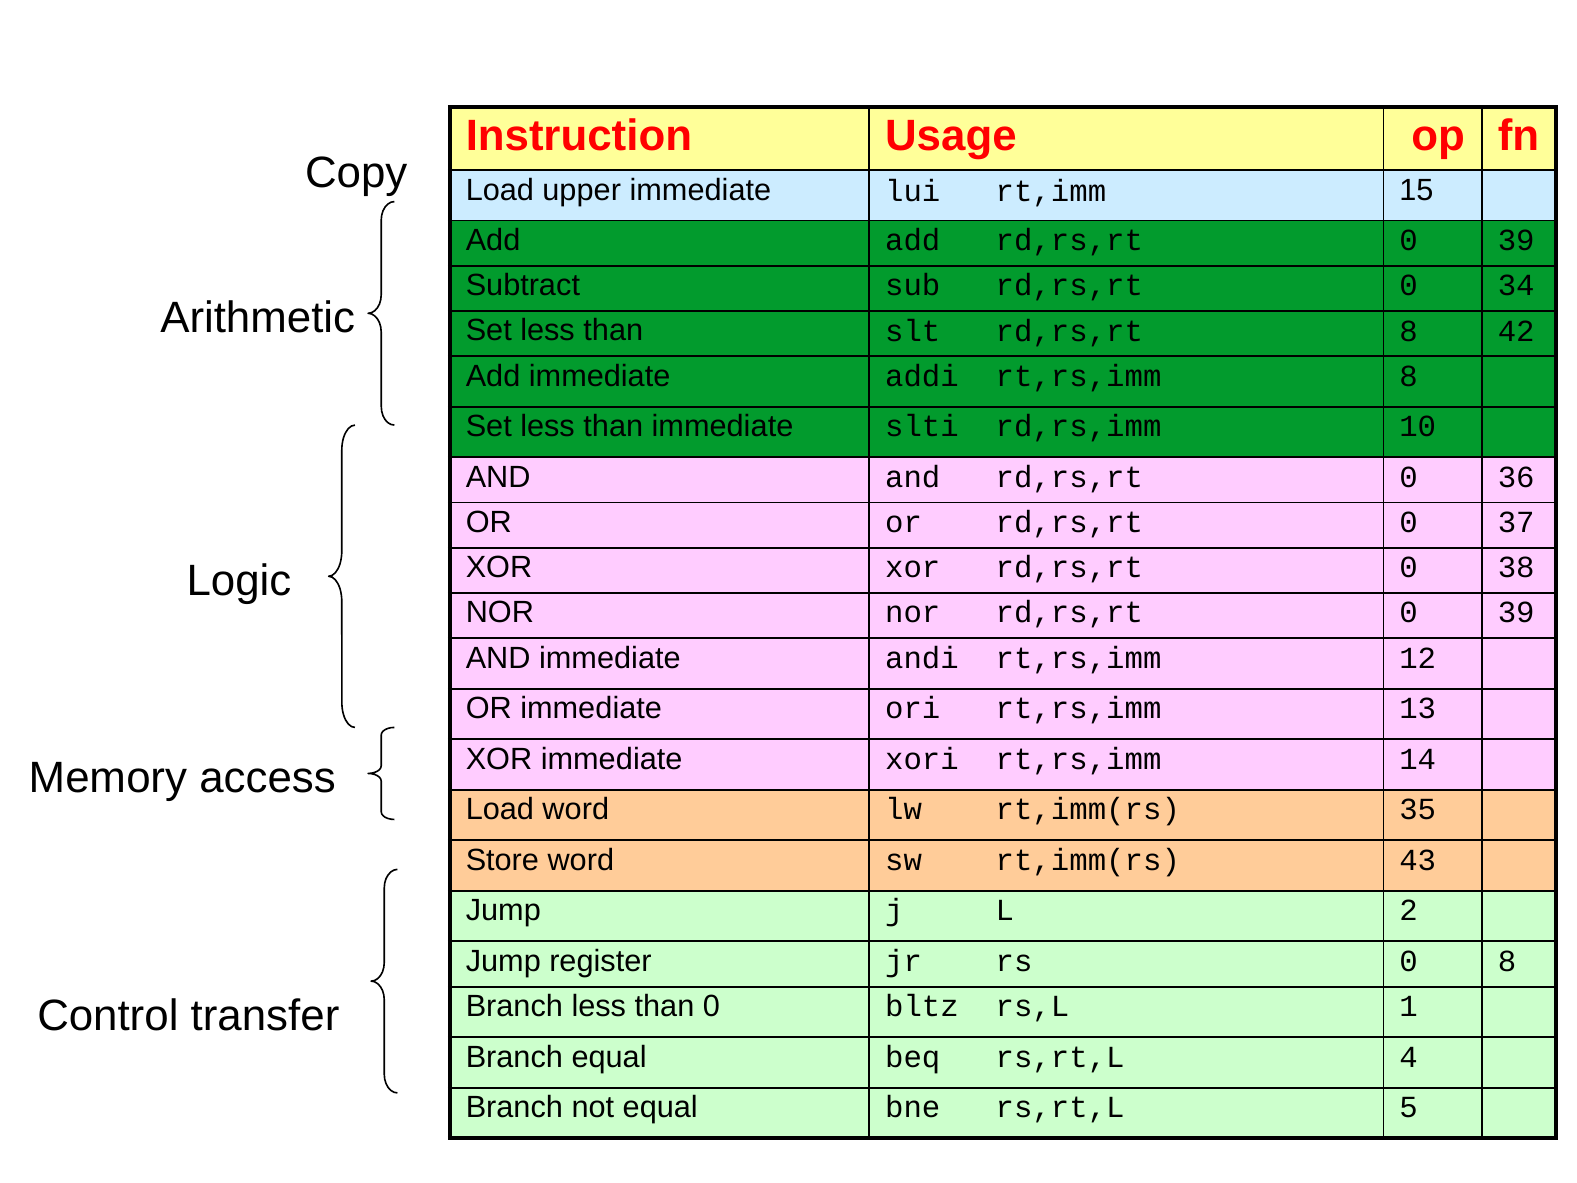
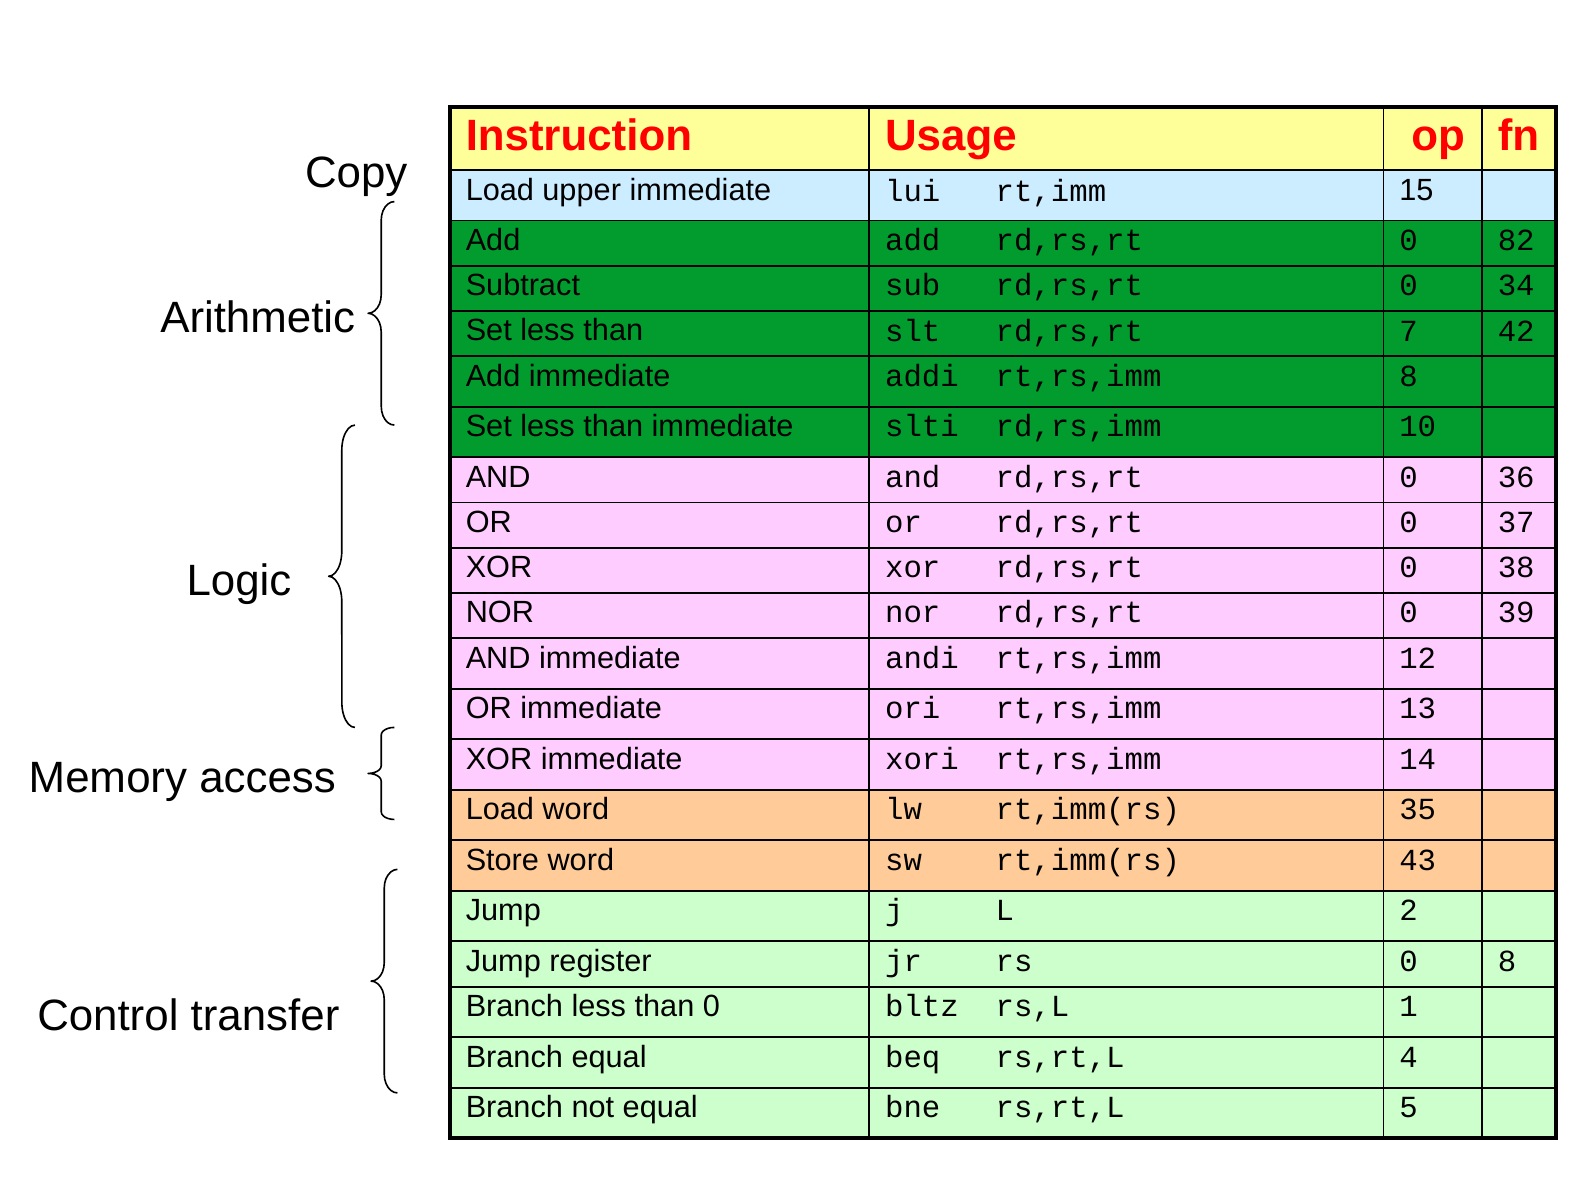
add rd,rs,rt 0 39: 39 -> 82 (1516, 240)
rd,rs,rt 8: 8 -> 7 (1409, 331)
